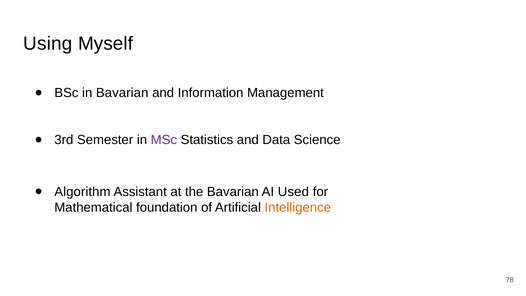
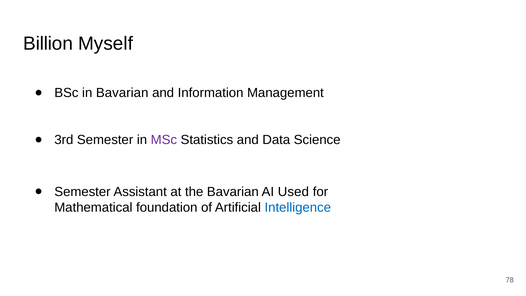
Using: Using -> Billion (48, 44)
Algorithm: Algorithm -> Semester (82, 192)
Intelligence colour: orange -> blue (298, 207)
